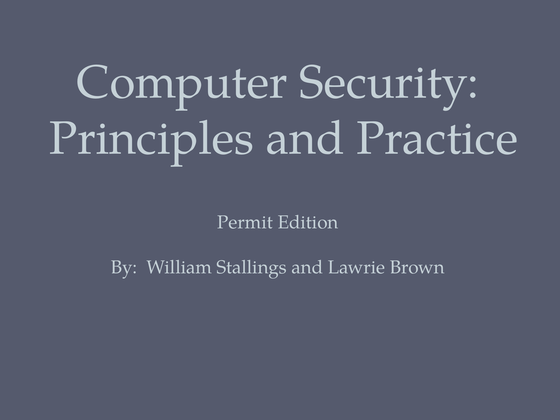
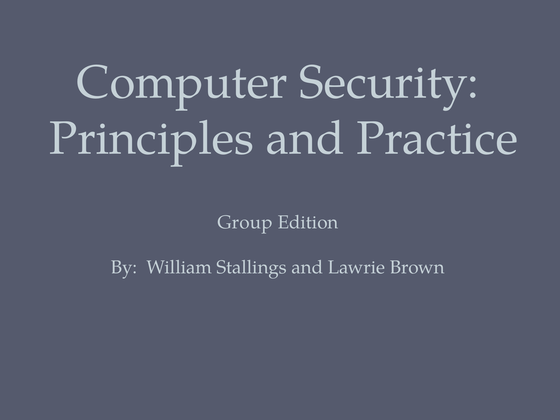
Permit: Permit -> Group (245, 222)
